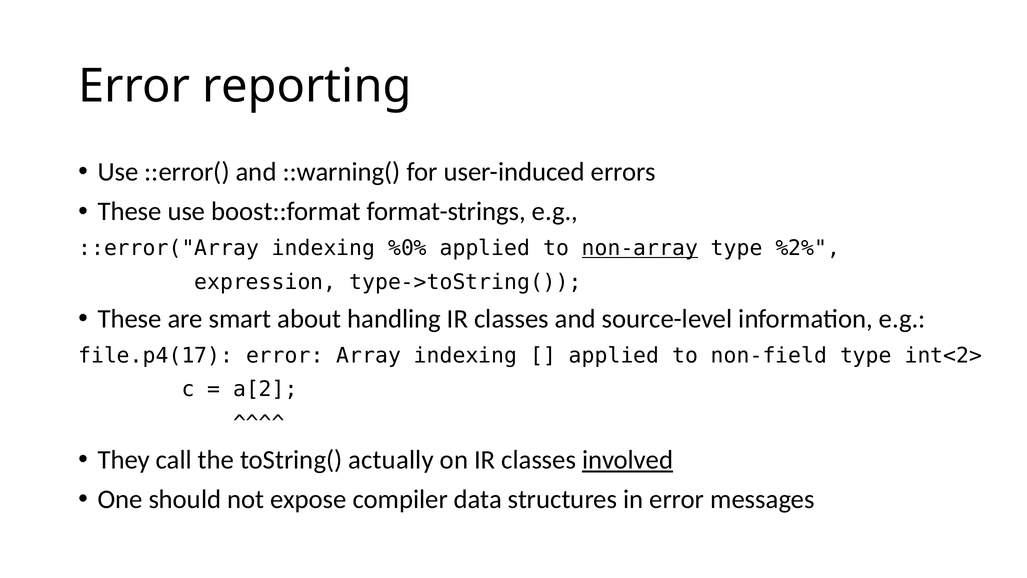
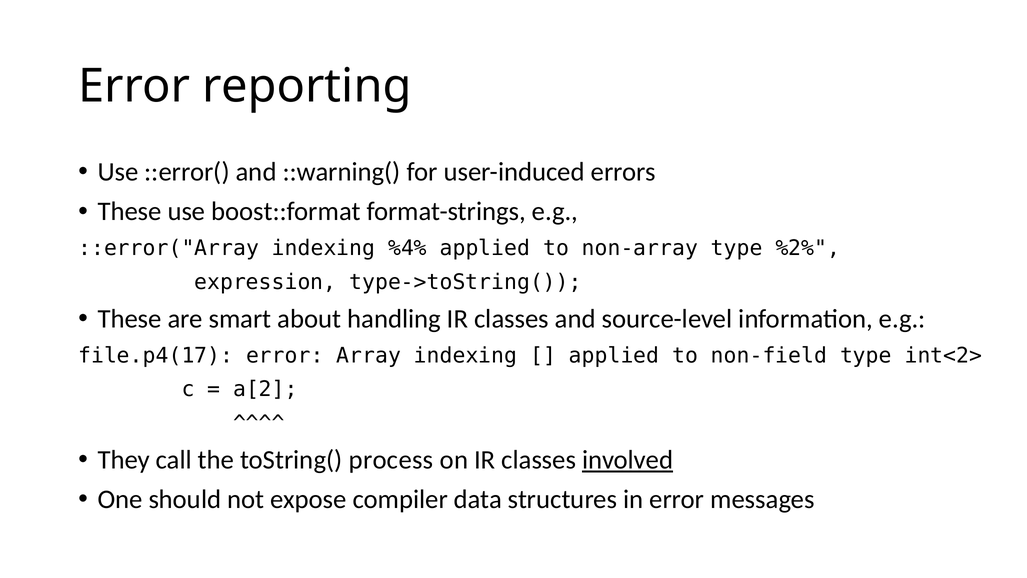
%0%: %0% -> %4% (408, 248)
non-array underline: present -> none (640, 248)
actually: actually -> process (391, 460)
